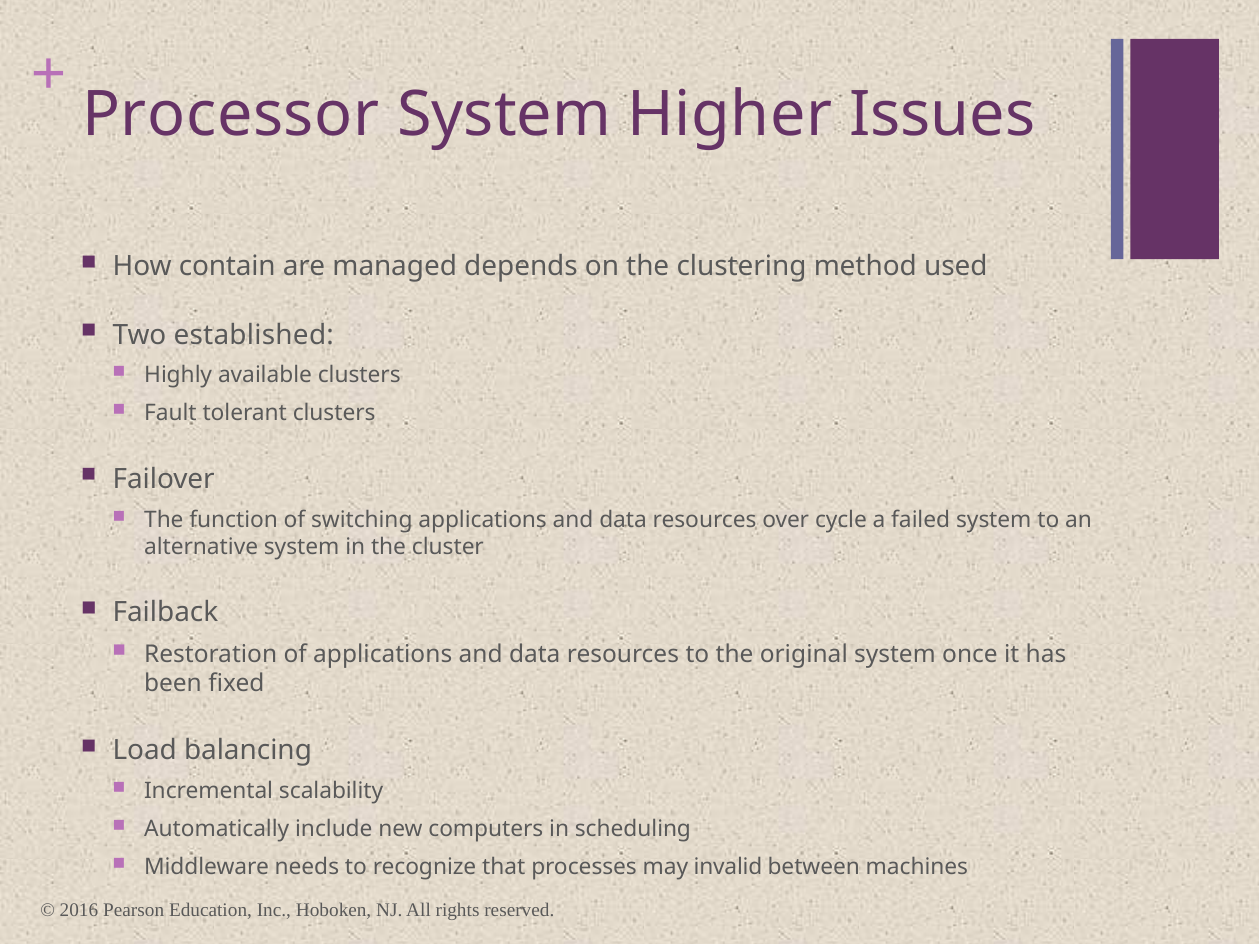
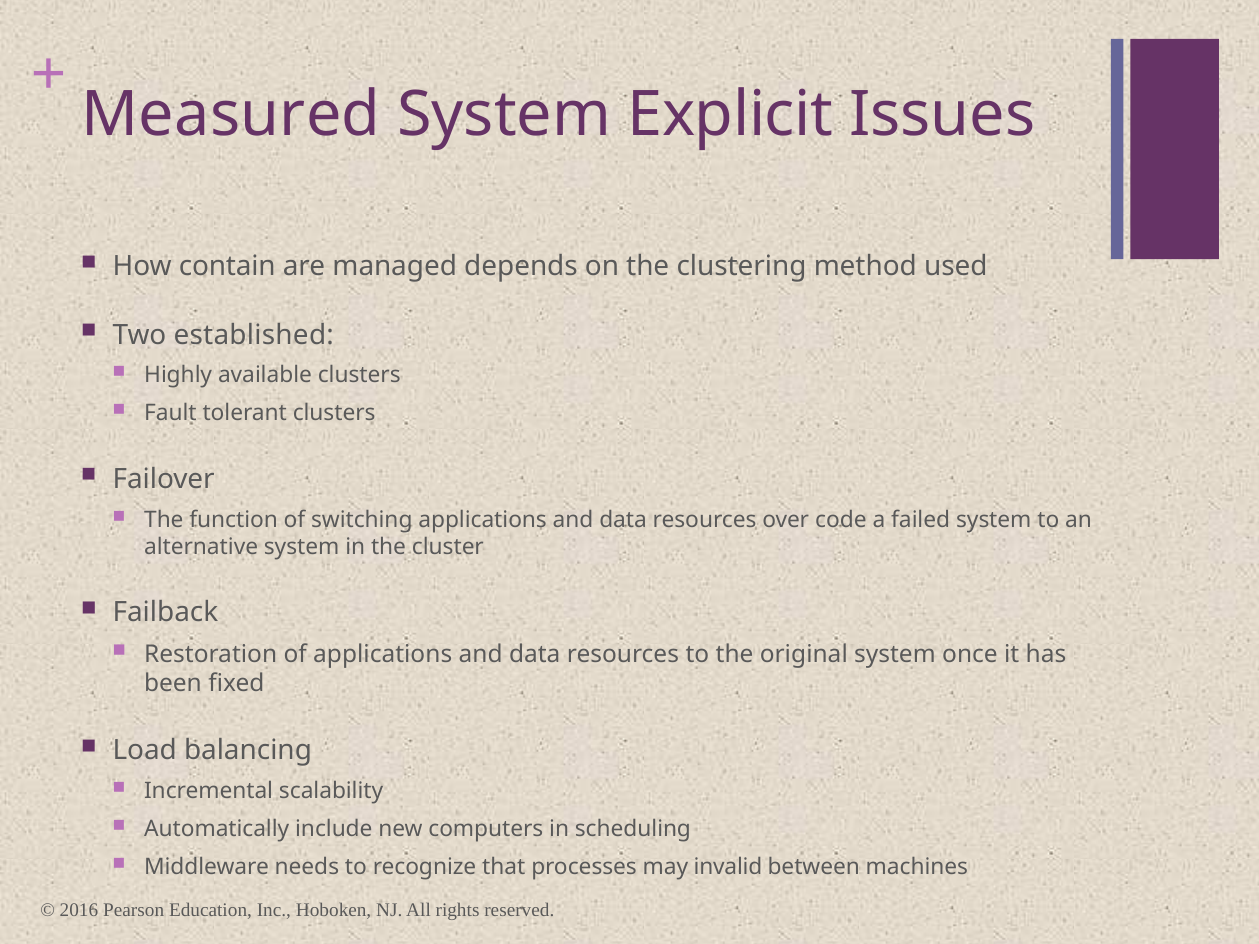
Processor: Processor -> Measured (231, 115)
Higher: Higher -> Explicit (730, 115)
cycle: cycle -> code (841, 520)
